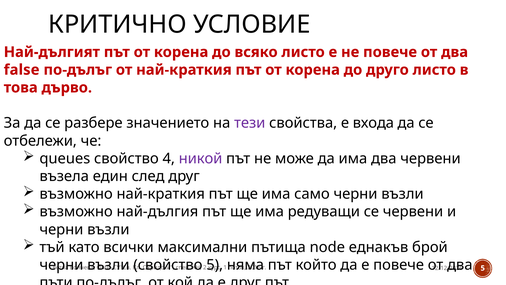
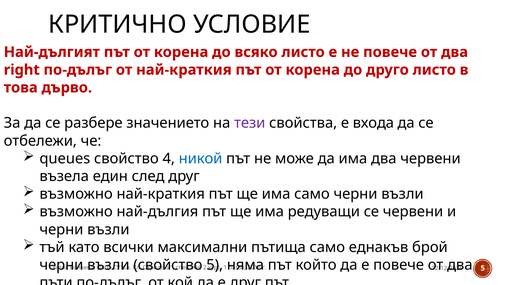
false: false -> right (22, 70)
никой colour: purple -> blue (201, 158)
пътища node: node -> само (327, 247)
